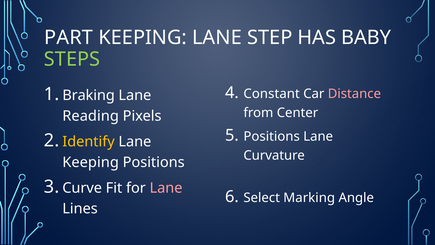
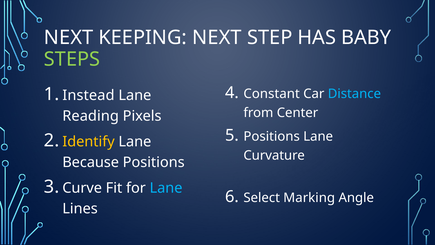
PART: PART -> NEXT (69, 38)
KEEPING LANE: LANE -> NEXT (217, 38)
Distance colour: pink -> light blue (354, 94)
Braking: Braking -> Instead (88, 95)
Keeping: Keeping -> Because (91, 162)
Lane colour: pink -> light blue (166, 188)
